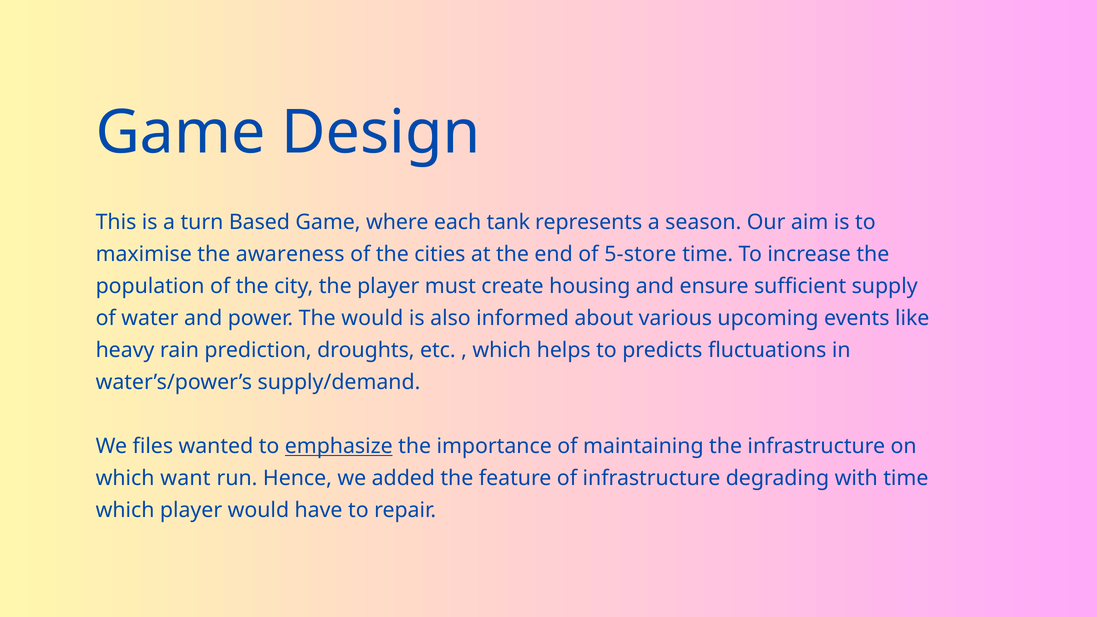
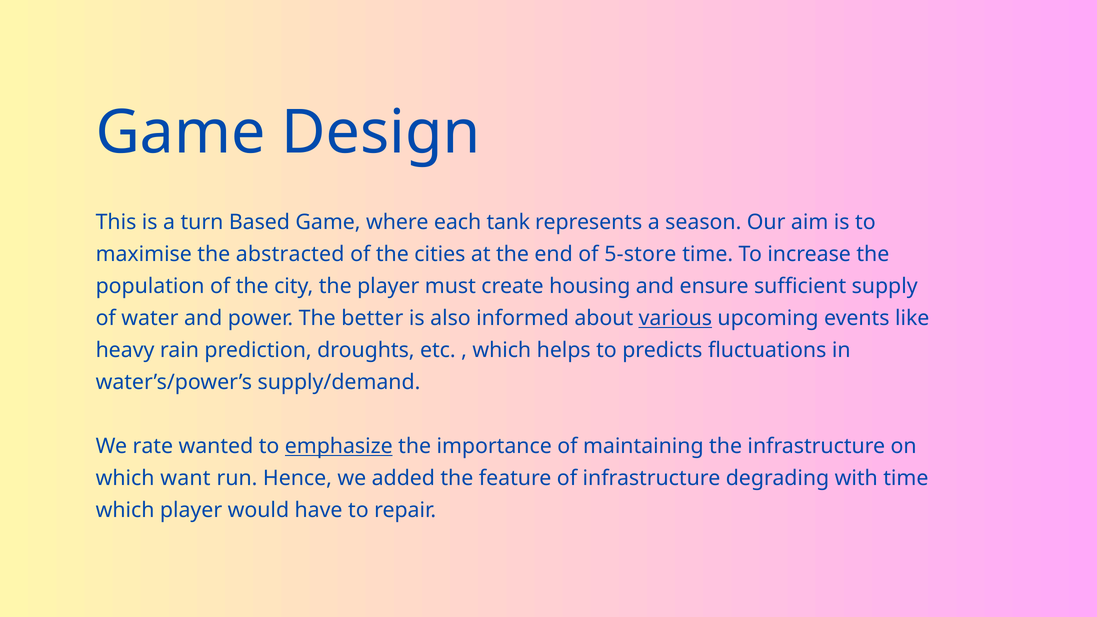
awareness: awareness -> abstracted (290, 254)
The would: would -> better (372, 318)
various underline: none -> present (675, 318)
files: files -> rate (153, 446)
